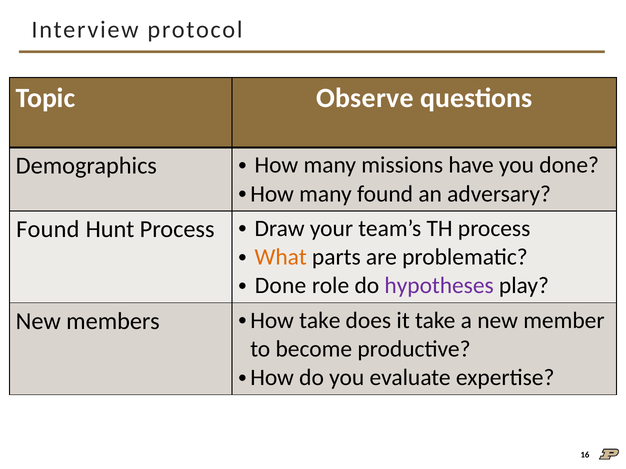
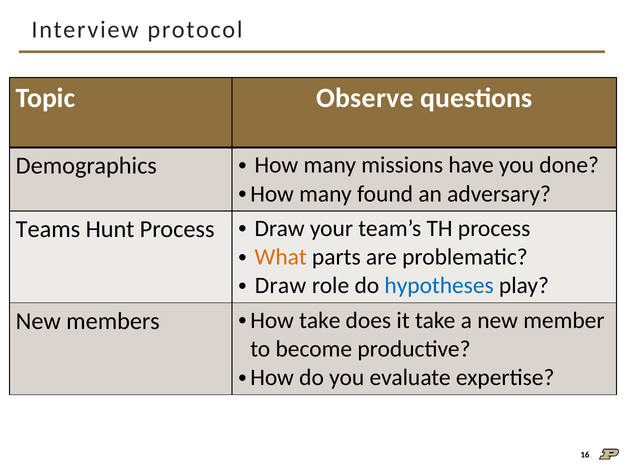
Found: Found -> Teams (48, 229)
Done: Done -> Draw (281, 286)
hypotheses colour: purple -> blue (439, 286)
